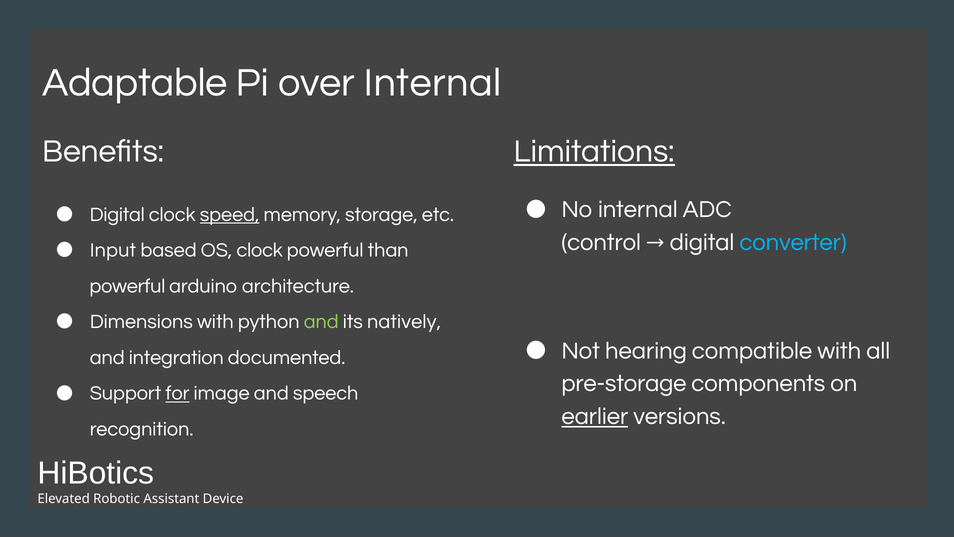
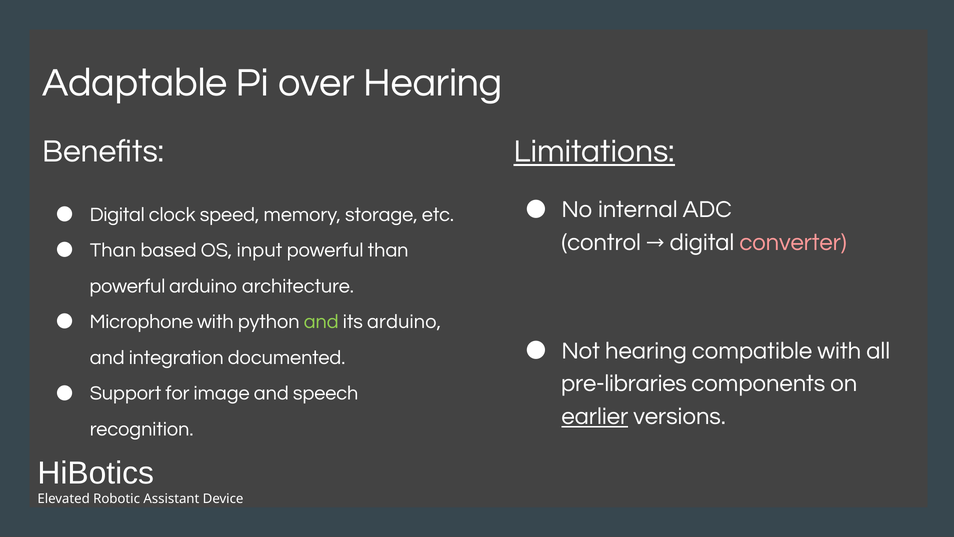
over Internal: Internal -> Hearing (433, 83)
speed underline: present -> none (230, 214)
converter colour: light blue -> pink (793, 242)
Input: Input -> Than (113, 250)
OS clock: clock -> input (259, 250)
Dimensions: Dimensions -> Microphone (141, 322)
its natively: natively -> arduino (404, 322)
pre-storage: pre-storage -> pre-libraries (624, 383)
for underline: present -> none (178, 393)
